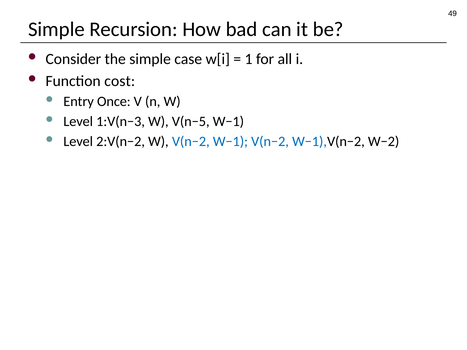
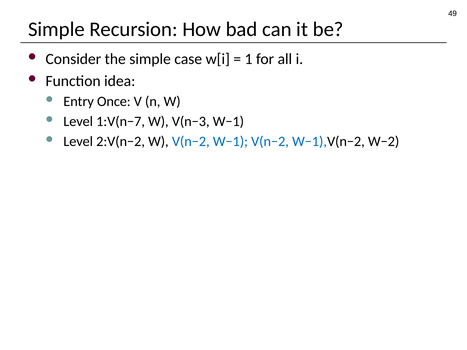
cost: cost -> idea (120, 81)
1:V(n−3: 1:V(n−3 -> 1:V(n−7 (121, 122)
V(n−5: V(n−5 -> V(n−3 (191, 122)
